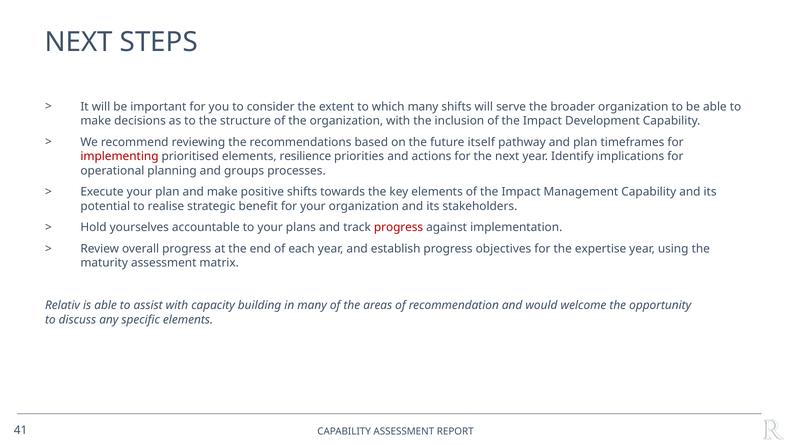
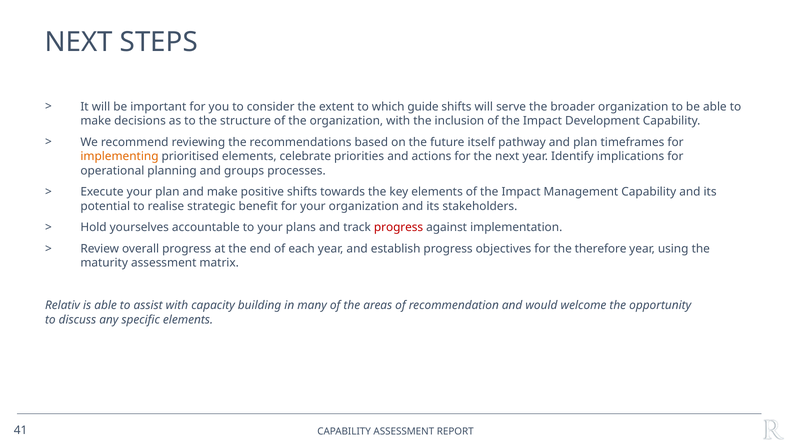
which many: many -> guide (423, 107)
implementing colour: red -> orange (119, 156)
resilience: resilience -> celebrate (305, 156)
expertise: expertise -> therefore (601, 249)
